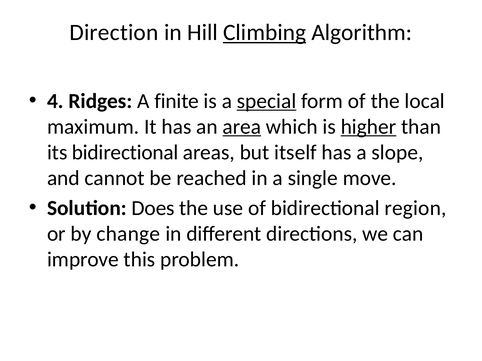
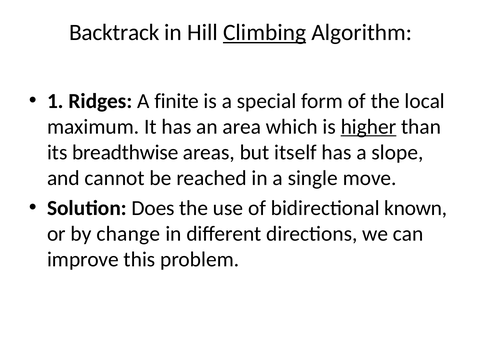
Direction: Direction -> Backtrack (114, 33)
4: 4 -> 1 (55, 101)
special underline: present -> none (267, 101)
area underline: present -> none (242, 127)
its bidirectional: bidirectional -> breadthwise (125, 153)
region: region -> known (416, 208)
